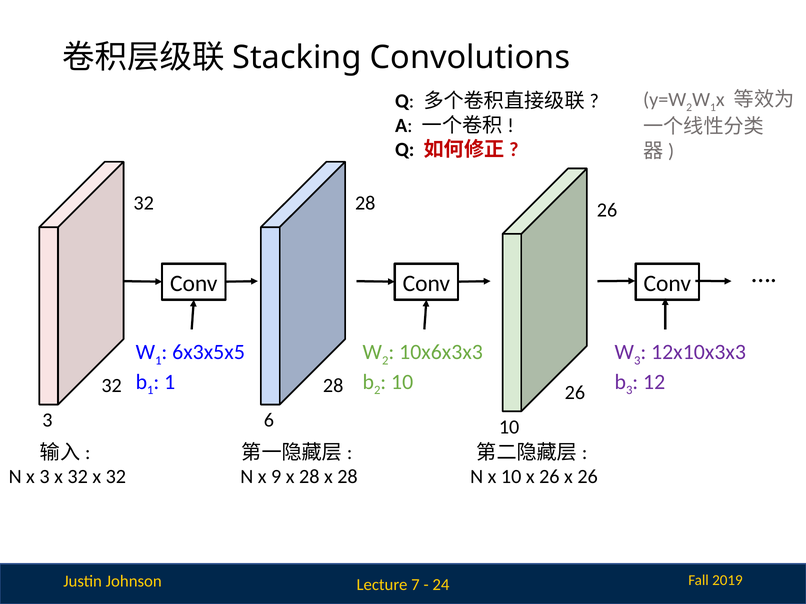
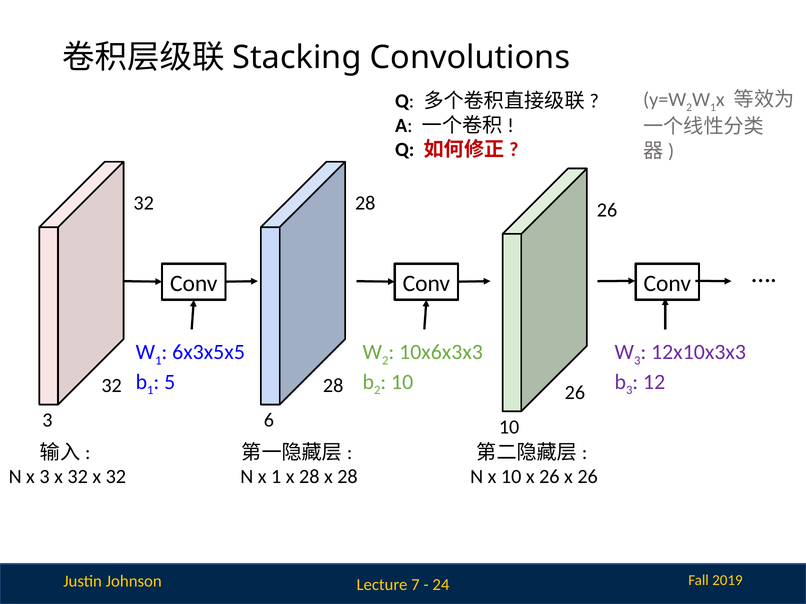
1: 1 -> 5 (170, 382)
x 9: 9 -> 1 (276, 477)
